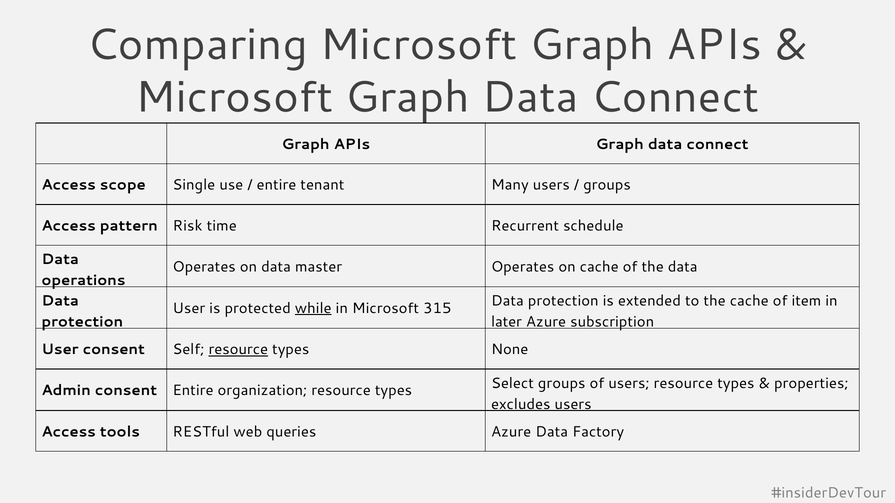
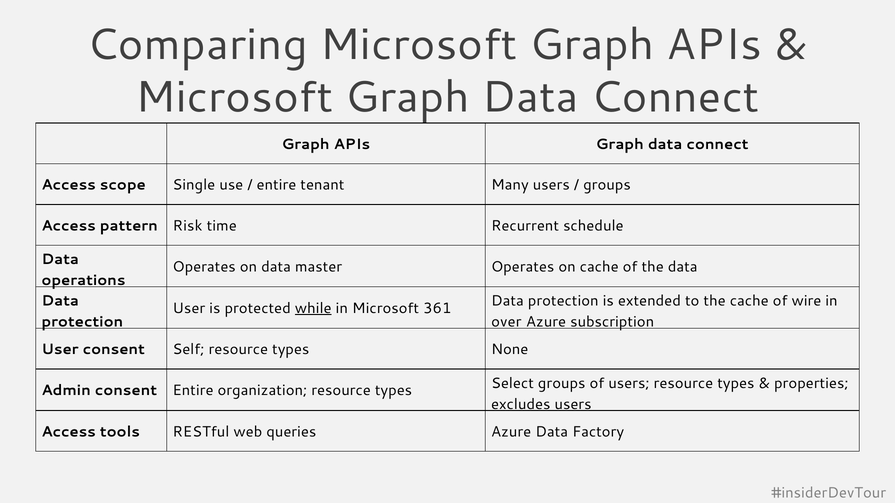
315: 315 -> 361 (437, 309)
item: item -> wire (806, 301)
later: later -> over (506, 322)
resource underline: present -> none (238, 350)
